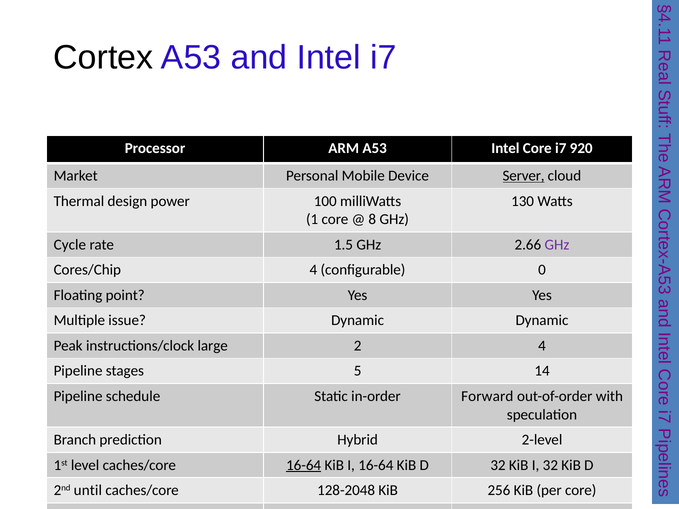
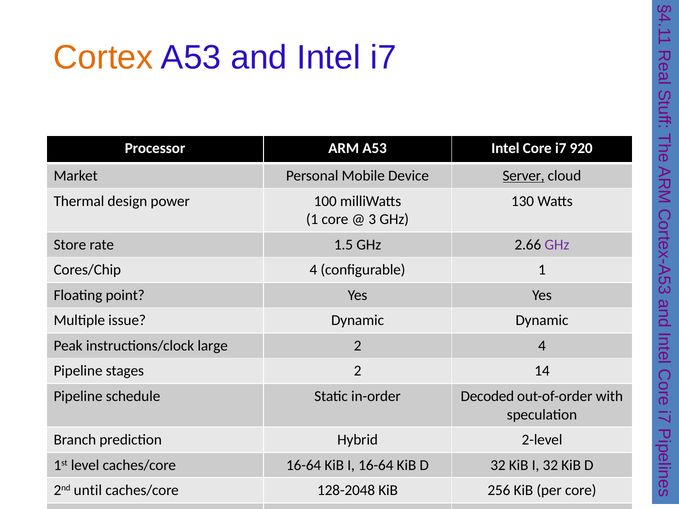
Cortex colour: black -> orange (103, 58)
8: 8 -> 3 (372, 220)
Cycle: Cycle -> Store (70, 245)
configurable 0: 0 -> 1 (542, 270)
stages 5: 5 -> 2 (358, 371)
Forward: Forward -> Decoded (487, 396)
16-64 underline: present -> none (304, 465)
